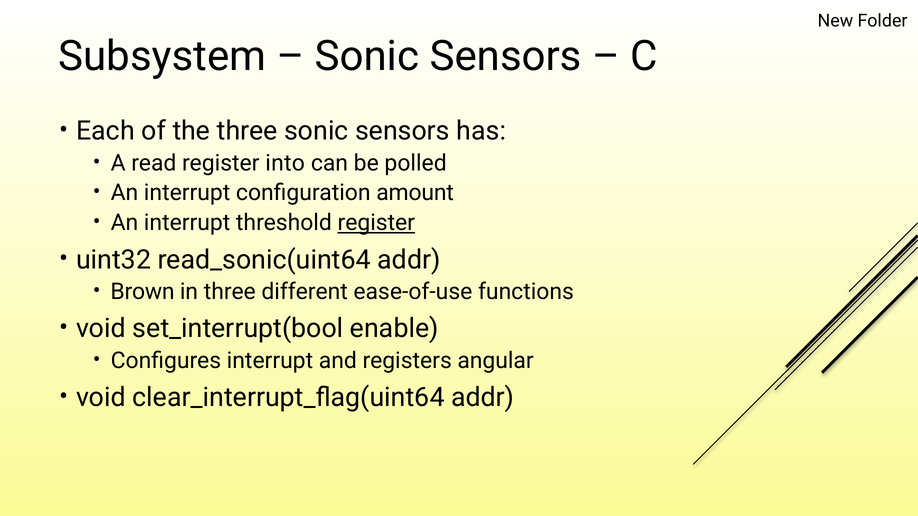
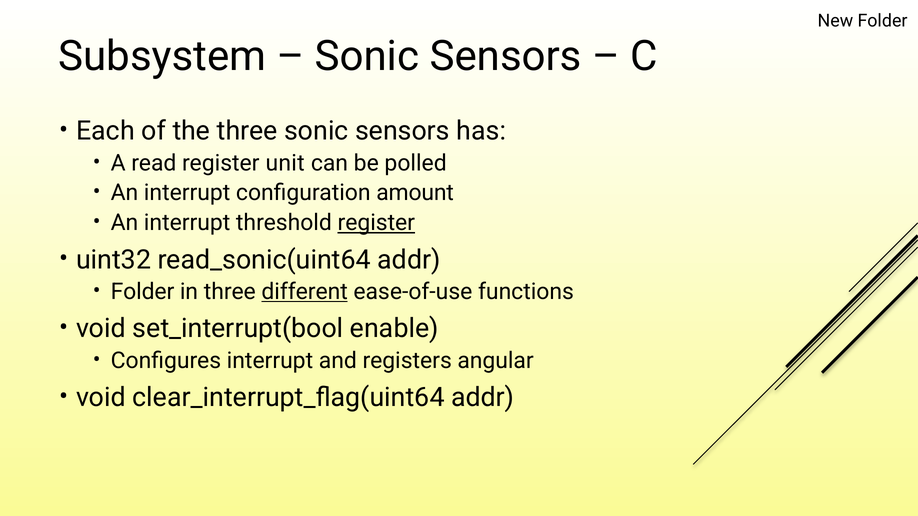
into: into -> unit (285, 163)
Brown: Brown -> Folder (142, 292)
different underline: none -> present (305, 292)
